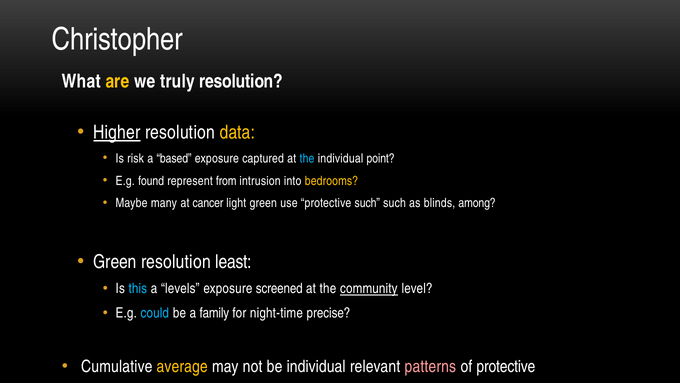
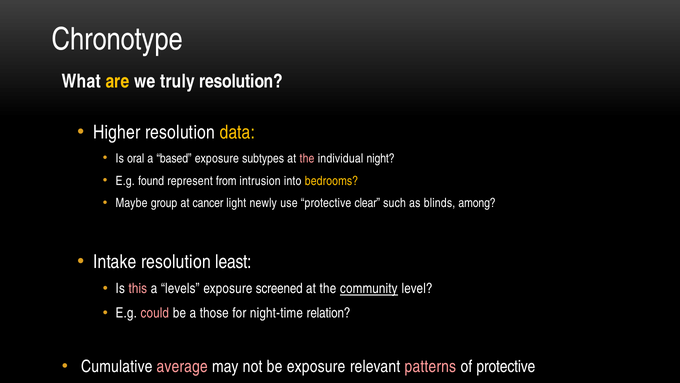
Christopher: Christopher -> Chronotype (117, 39)
Higher underline: present -> none (117, 132)
risk: risk -> oral (136, 158)
captured: captured -> subtypes (263, 158)
the colour: light blue -> pink (307, 158)
point: point -> night (381, 158)
many: many -> group (164, 203)
light green: green -> newly (263, 203)
protective such: such -> clear (367, 203)
Green: Green -> Intake (115, 261)
this colour: light blue -> pink (138, 288)
could colour: light blue -> pink (155, 313)
family: family -> those (214, 313)
precise: precise -> relation (328, 313)
average colour: yellow -> pink (182, 366)
be individual: individual -> exposure (316, 366)
